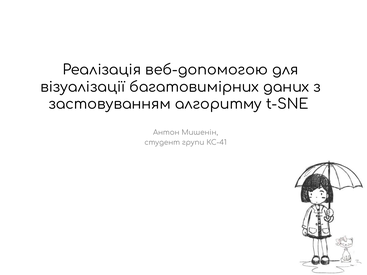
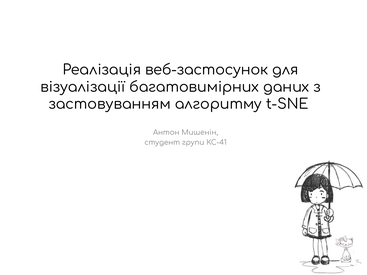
веб-допомогою: веб-допомогою -> веб-застосунок (207, 70)
